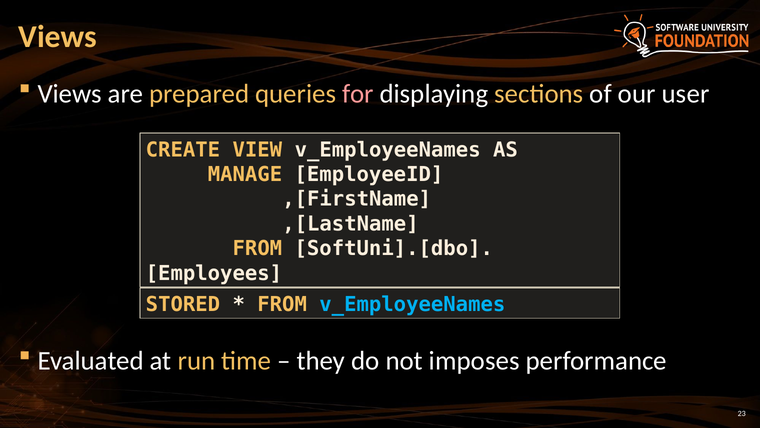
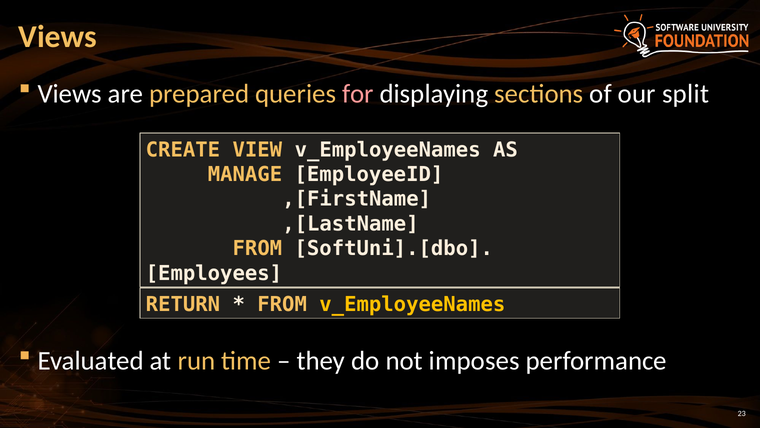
user: user -> split (686, 94)
STORED: STORED -> RETURN (183, 304)
v_EmployeeNames colour: light blue -> yellow (412, 304)
